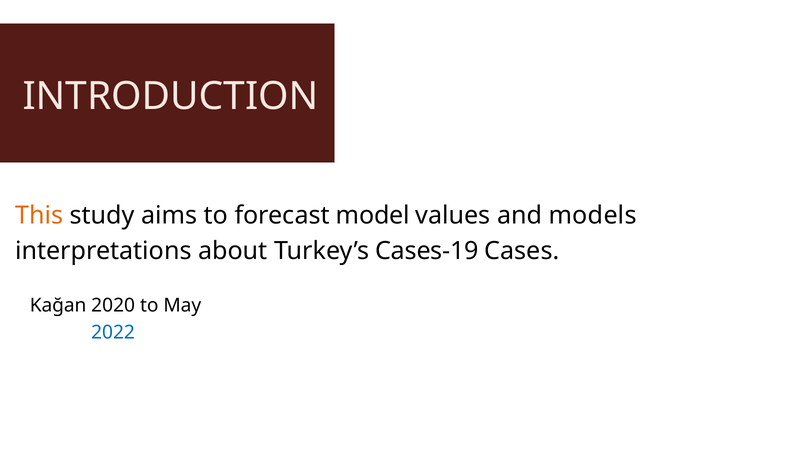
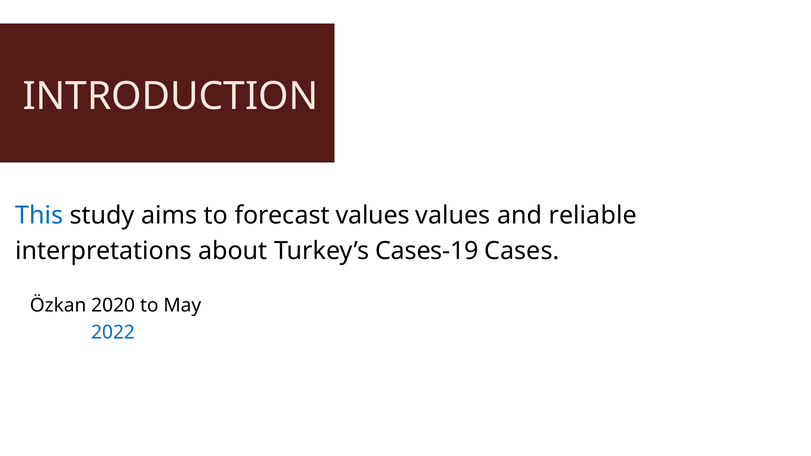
This colour: orange -> blue (39, 216)
forecast model: model -> values (373, 216)
models: models -> reliable (593, 216)
Kağan: Kağan -> Özkan (58, 306)
